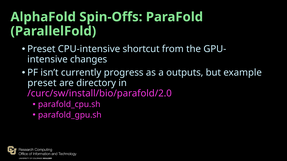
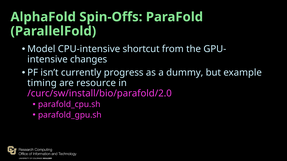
Preset: Preset -> Model (41, 49)
outputs: outputs -> dummy (185, 73)
preset: preset -> timing (42, 83)
directory: directory -> resource (96, 83)
